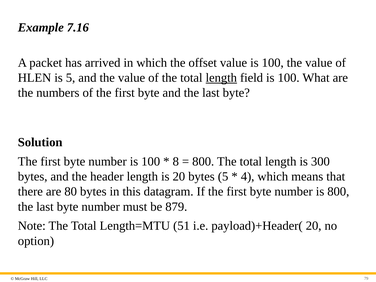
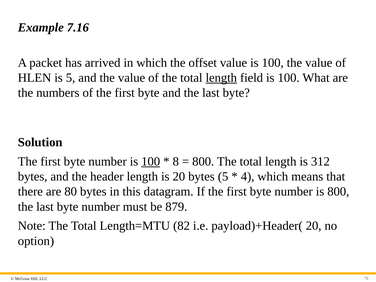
100 underline: none -> present (151, 162)
300: 300 -> 312 (320, 162)
51: 51 -> 82 (181, 226)
